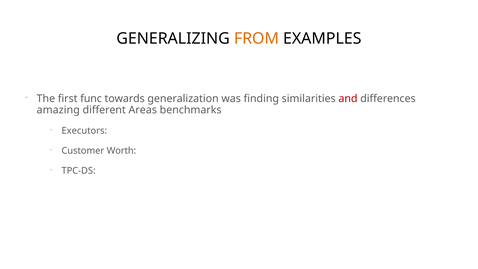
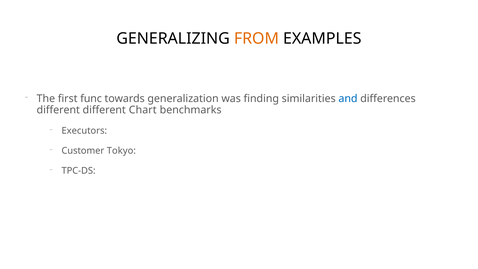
and colour: red -> blue (348, 98)
amazing: amazing -> different (58, 110)
Areas: Areas -> Chart (143, 110)
Worth: Worth -> Tokyo (121, 151)
